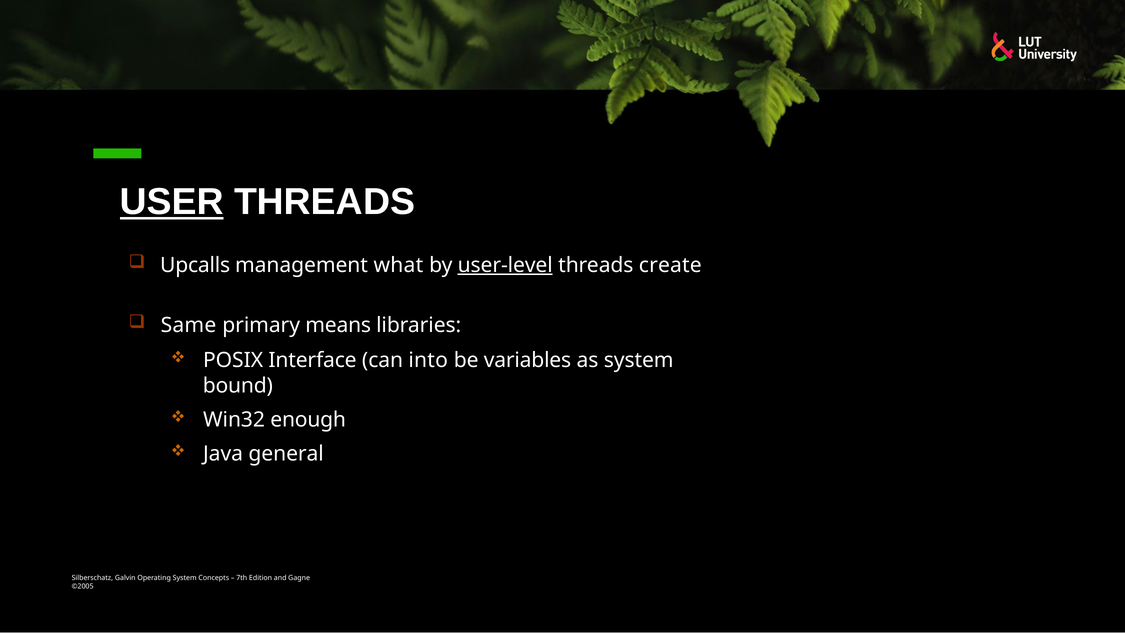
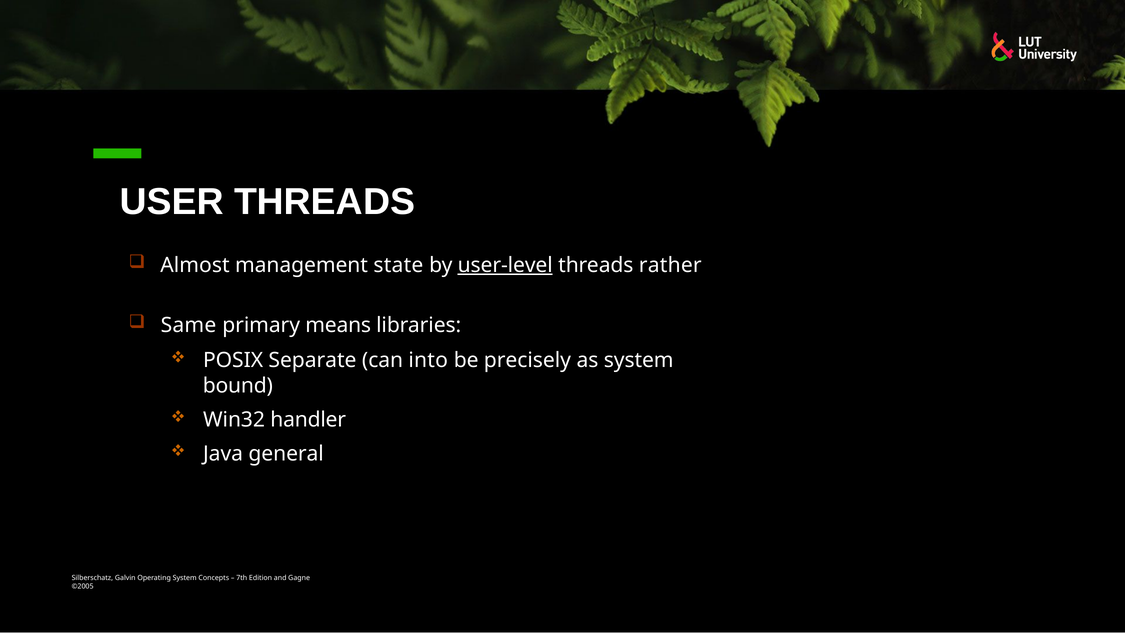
USER underline: present -> none (172, 202)
Upcalls: Upcalls -> Almost (195, 265)
what: what -> state (398, 265)
create: create -> rather (670, 265)
Interface: Interface -> Separate (312, 360)
variables: variables -> precisely (527, 360)
enough: enough -> handler (308, 420)
